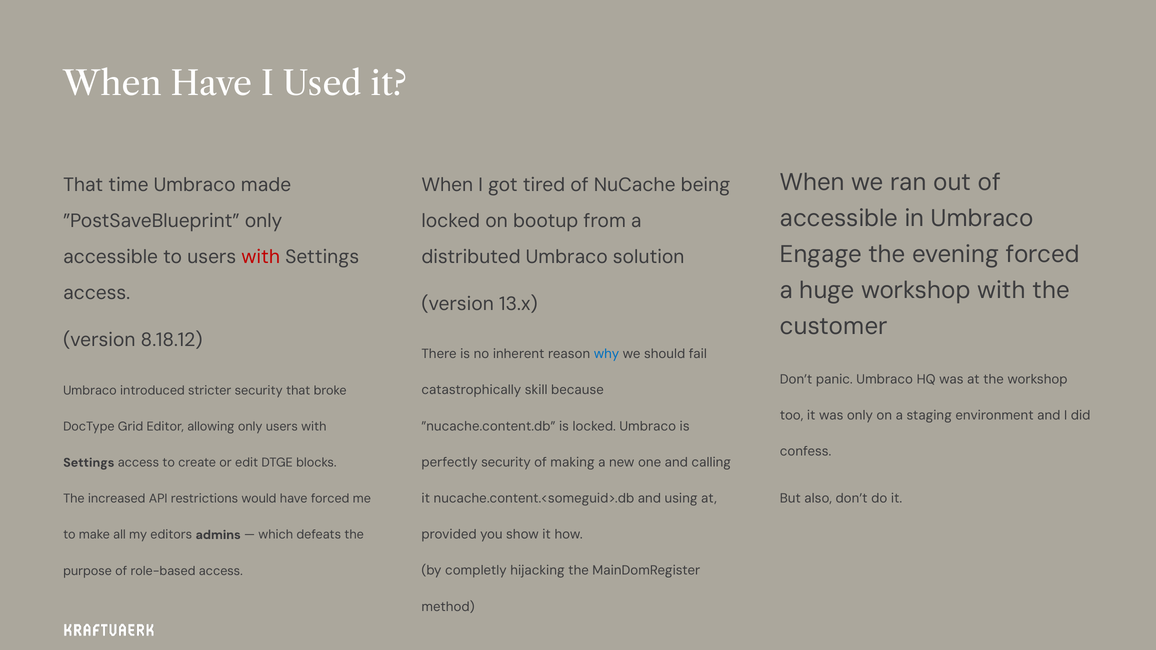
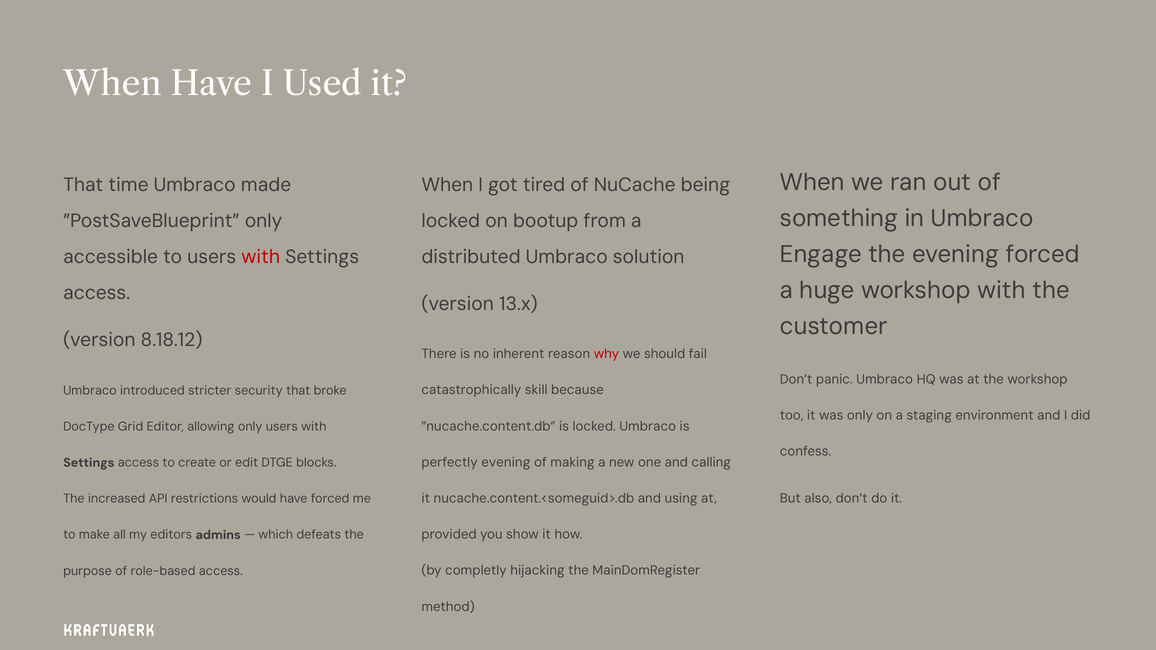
accessible: accessible -> something (839, 218)
why colour: blue -> red (606, 354)
perfectly security: security -> evening (506, 462)
